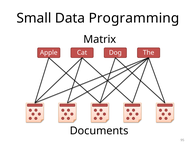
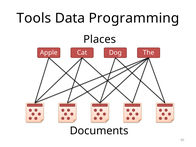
Small: Small -> Tools (34, 18)
Matrix: Matrix -> Places (100, 39)
